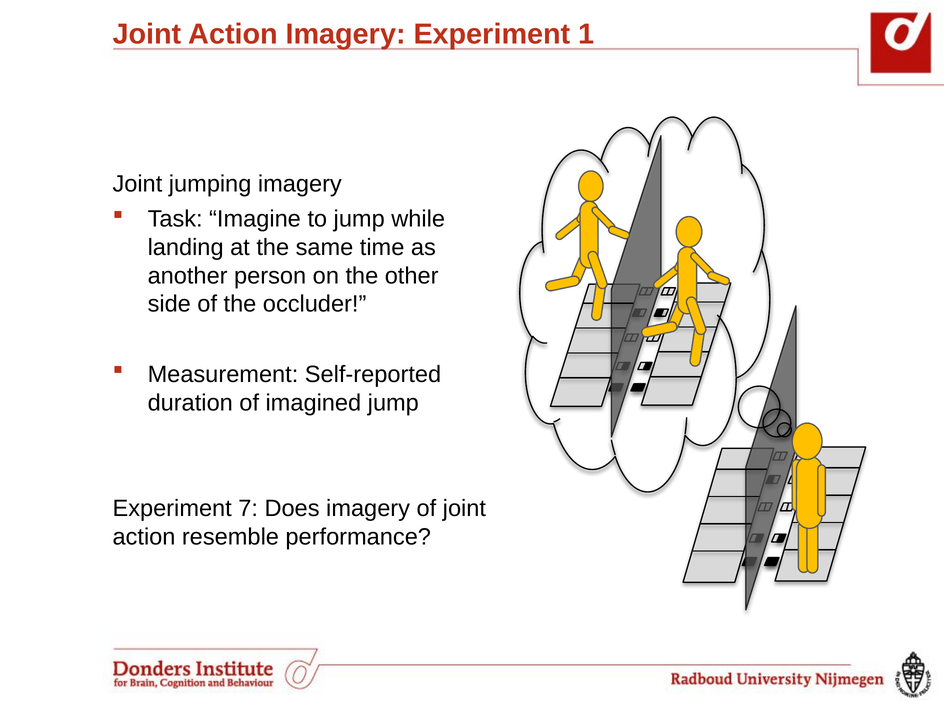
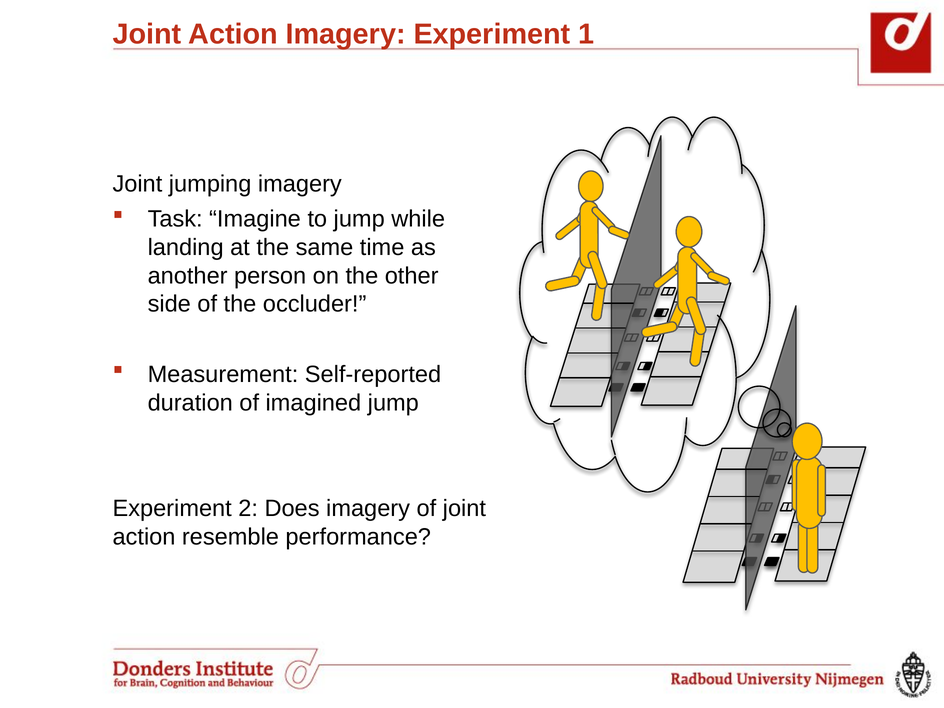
7: 7 -> 2 (248, 508)
